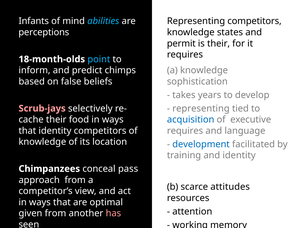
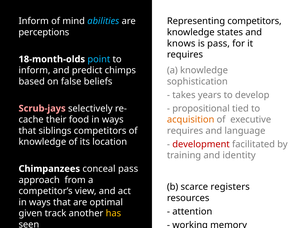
Infants: Infants -> Inform (34, 21)
permit: permit -> knows (181, 43)
is their: their -> pass (218, 43)
representing: representing -> propositional (201, 108)
acquisition colour: blue -> orange (191, 120)
that identity: identity -> siblings (55, 131)
development colour: blue -> red (201, 144)
attitudes: attitudes -> registers (230, 187)
given from: from -> track (56, 213)
has colour: pink -> yellow (113, 213)
